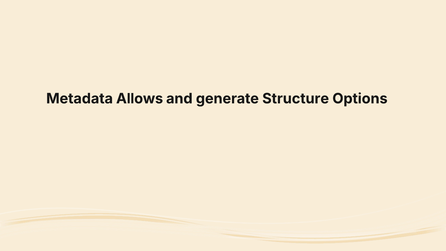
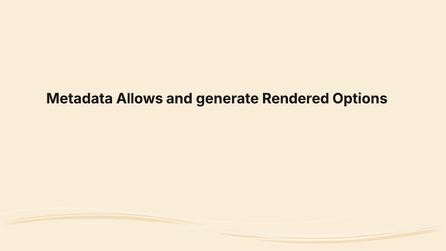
Structure: Structure -> Rendered (296, 99)
